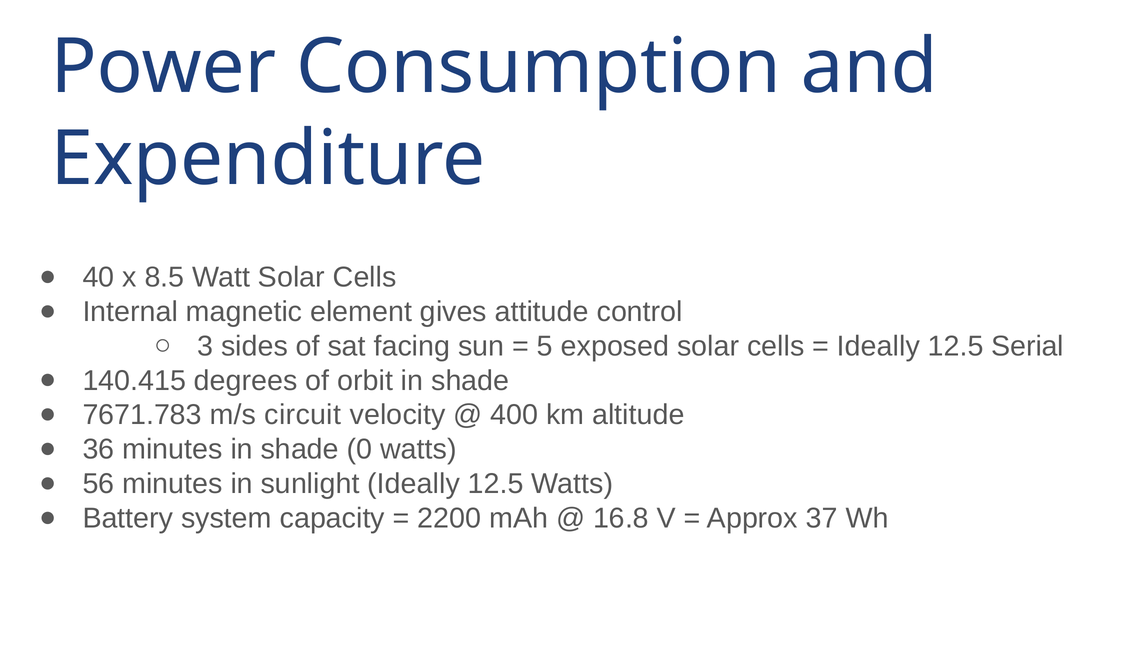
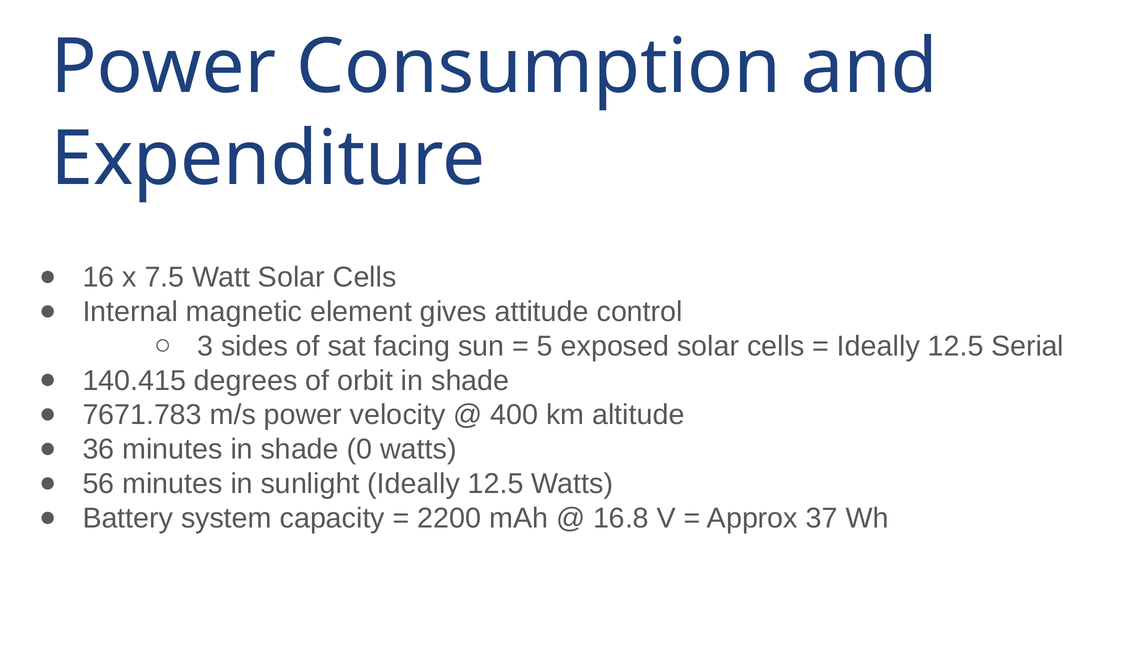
40: 40 -> 16 (98, 277)
8.5: 8.5 -> 7.5 (164, 277)
m/s circuit: circuit -> power (303, 415)
